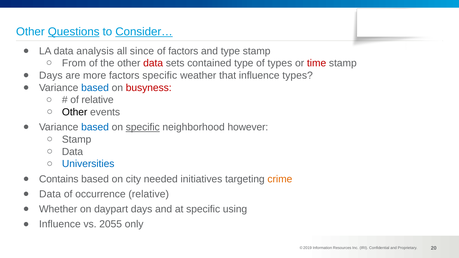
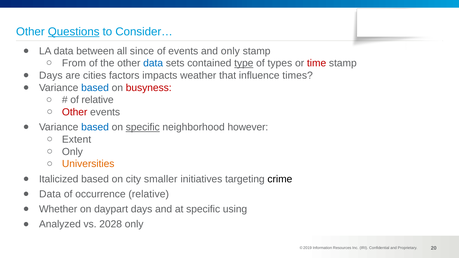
Consider… underline: present -> none (144, 32)
analysis: analysis -> between (95, 51)
of factors: factors -> events (183, 51)
and type: type -> only (230, 51)
data colour: red -> blue (153, 63)
type underline: none -> present (244, 63)
more: more -> cities (95, 76)
factors specific: specific -> impacts (160, 76)
influence types: types -> times (298, 76)
Other colour: black -> red (75, 112)
Stamp: Stamp -> Extent (77, 140)
Data: Data -> Only (72, 152)
Universities colour: blue -> orange (88, 164)
Contains: Contains -> Italicized (59, 179)
needed: needed -> smaller (161, 179)
crime colour: orange -> black (280, 179)
Influence: Influence -> Analyzed (60, 224)
2055: 2055 -> 2028 (111, 224)
